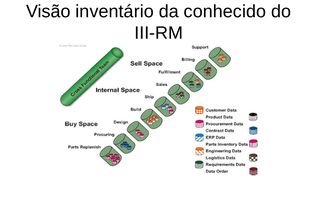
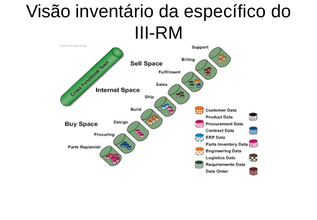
conhecido: conhecido -> específico (225, 11)
